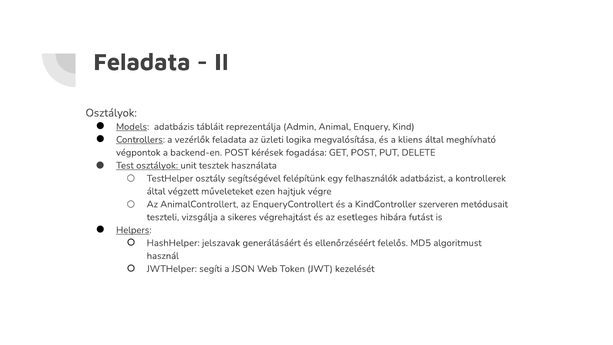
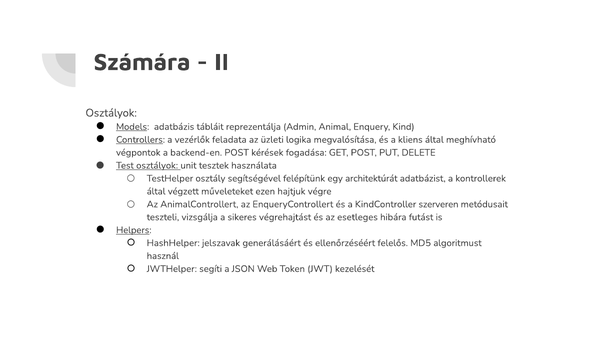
Feladata: Feladata -> Számára (142, 62)
felhasználók: felhasználók -> architektúrát (371, 178)
